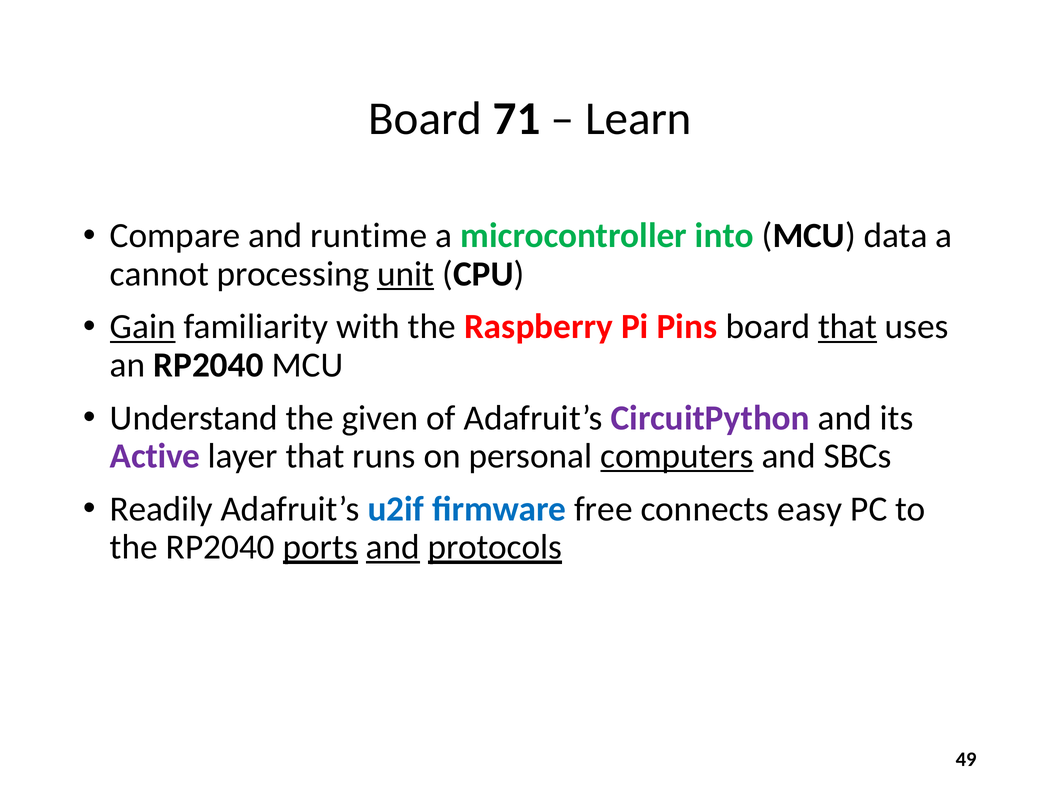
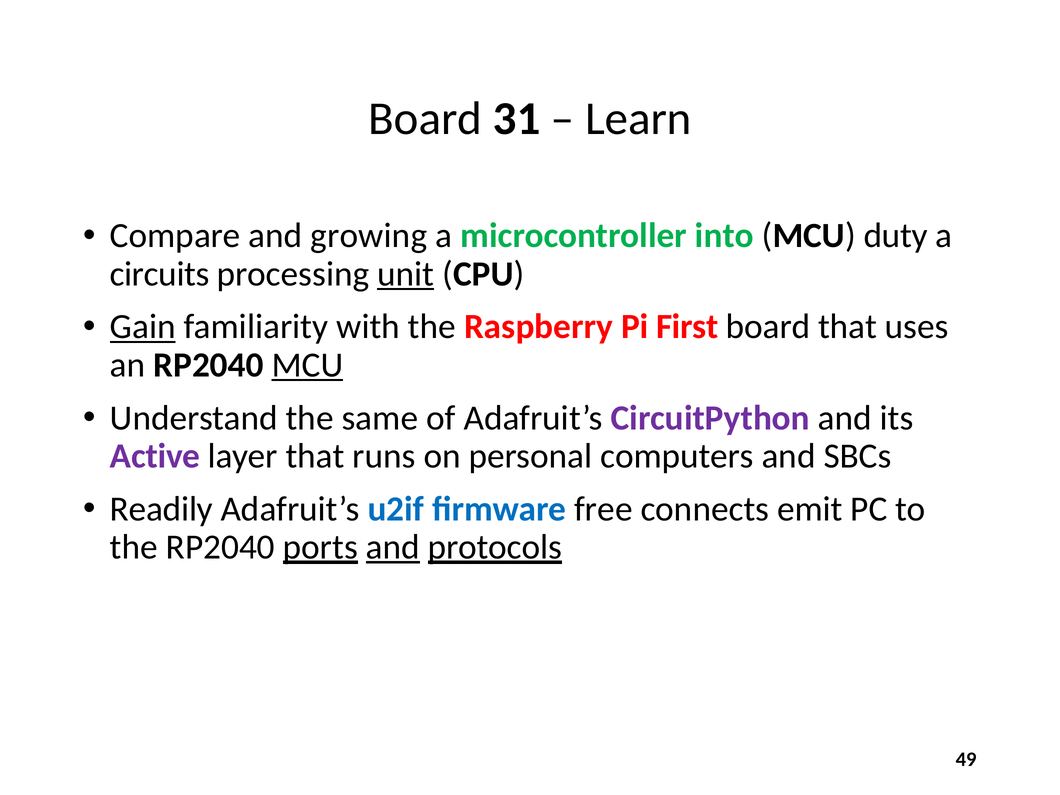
71: 71 -> 31 (517, 119)
runtime: runtime -> growing (369, 236)
data: data -> duty (896, 236)
cannot: cannot -> circuits (160, 274)
Pins: Pins -> First (687, 327)
that underline: present -> none (848, 327)
MCU underline: none -> present (307, 365)
given: given -> same (380, 418)
computers underline: present -> none (677, 456)
easy: easy -> emit (810, 509)
